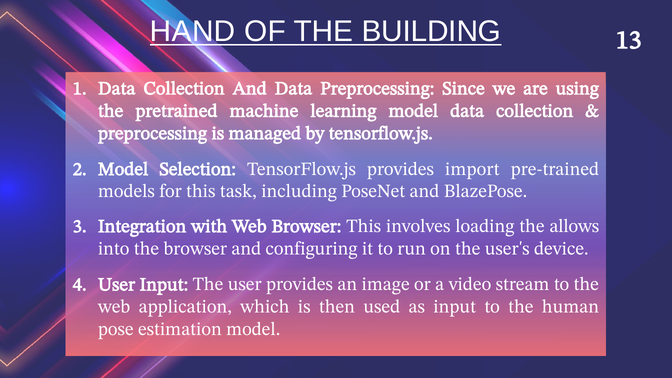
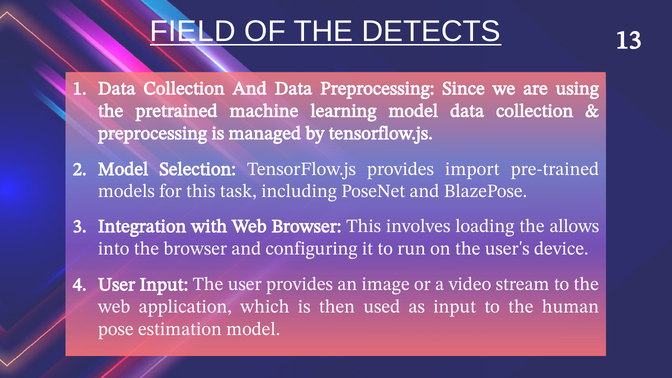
HAND: HAND -> FIELD (193, 32)
BUILDING: BUILDING -> DETECTS (431, 32)
